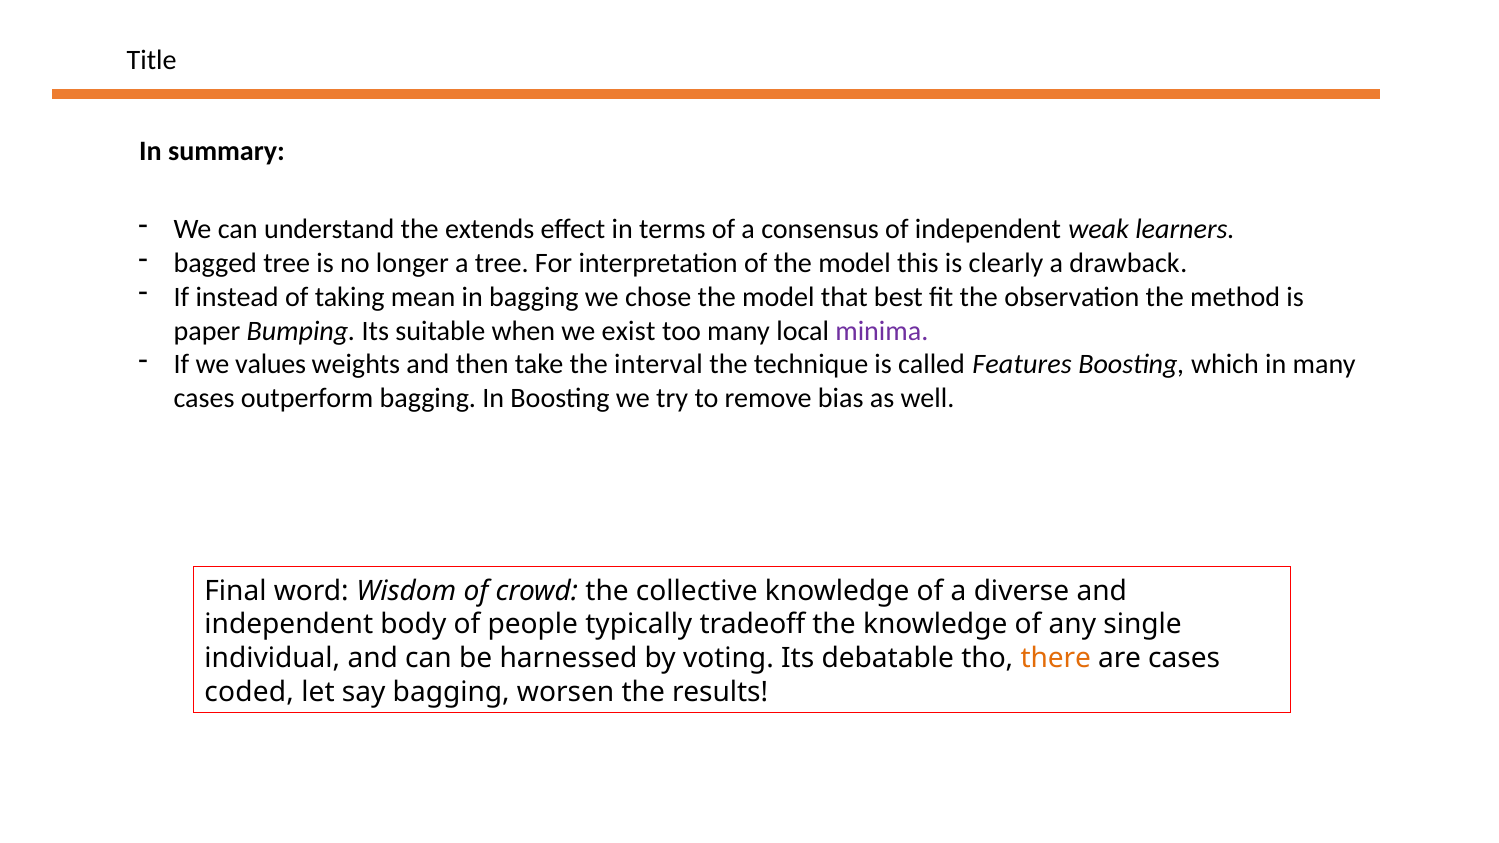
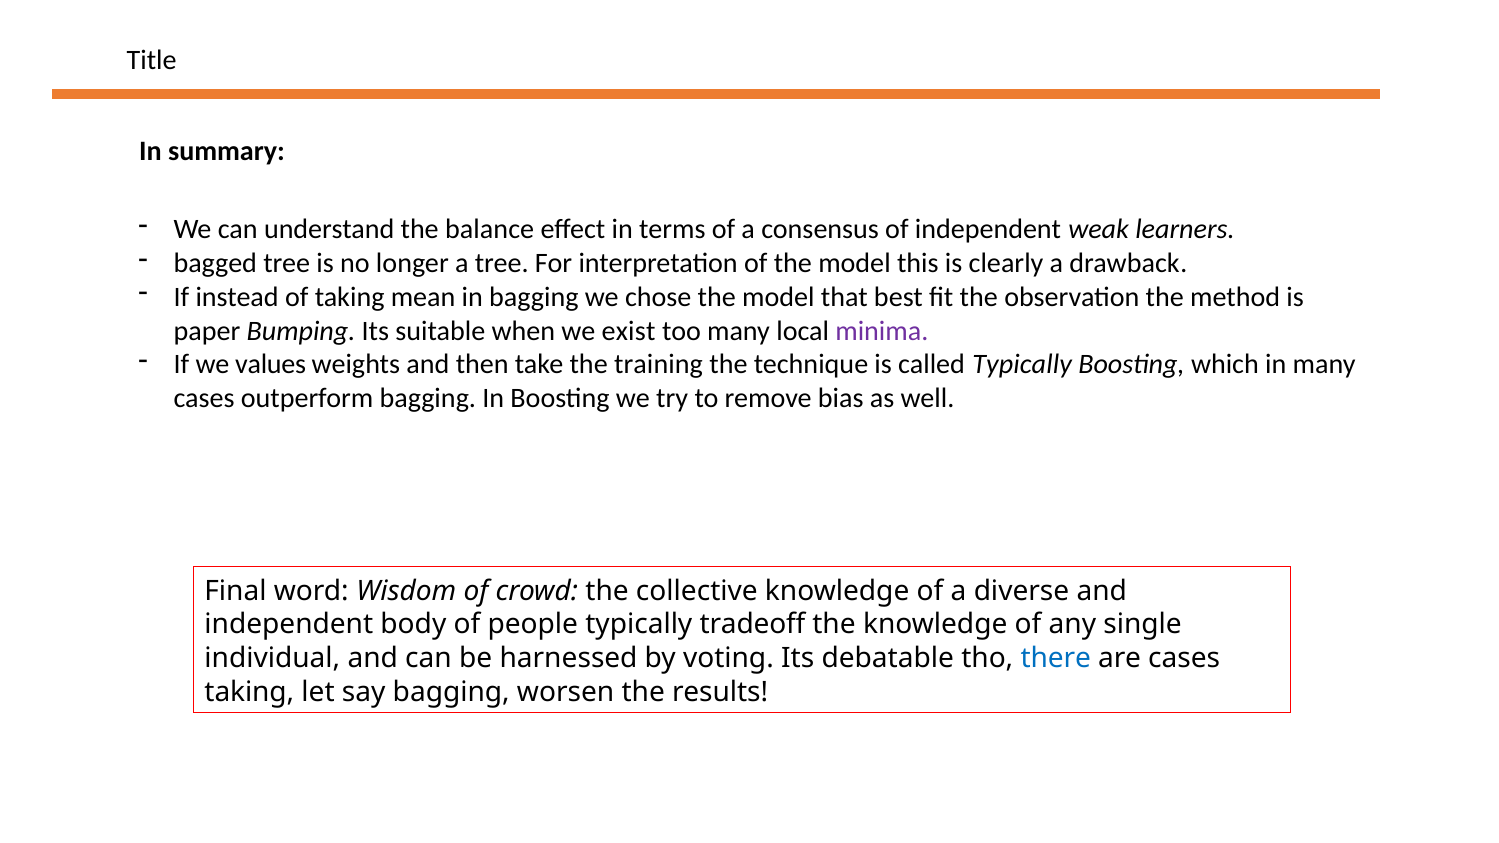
extends: extends -> balance (490, 230)
interval: interval -> training (659, 365)
called Features: Features -> Typically (1022, 365)
there colour: orange -> blue (1056, 658)
coded: coded -> taking (249, 692)
